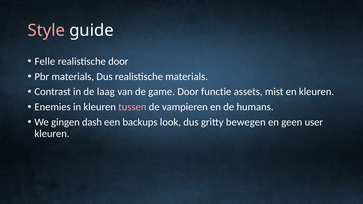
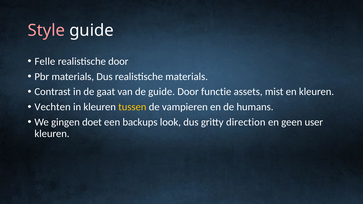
laag: laag -> gaat (106, 92)
de game: game -> guide (162, 92)
Enemies: Enemies -> Vechten (53, 107)
tussen colour: pink -> yellow (132, 107)
dash: dash -> doet (92, 122)
bewegen: bewegen -> direction (246, 122)
